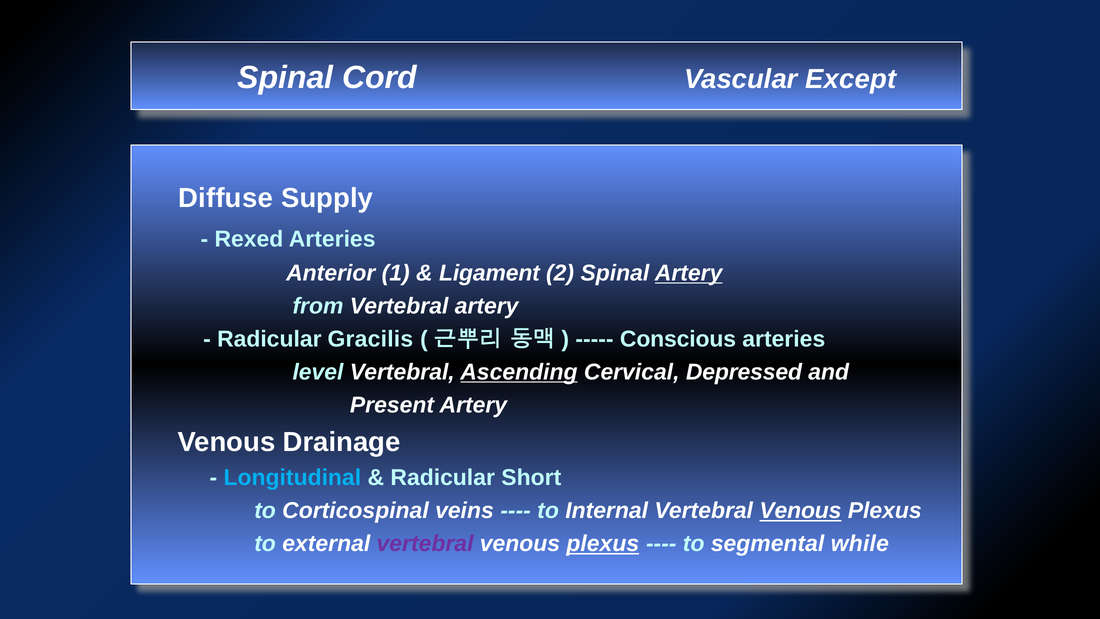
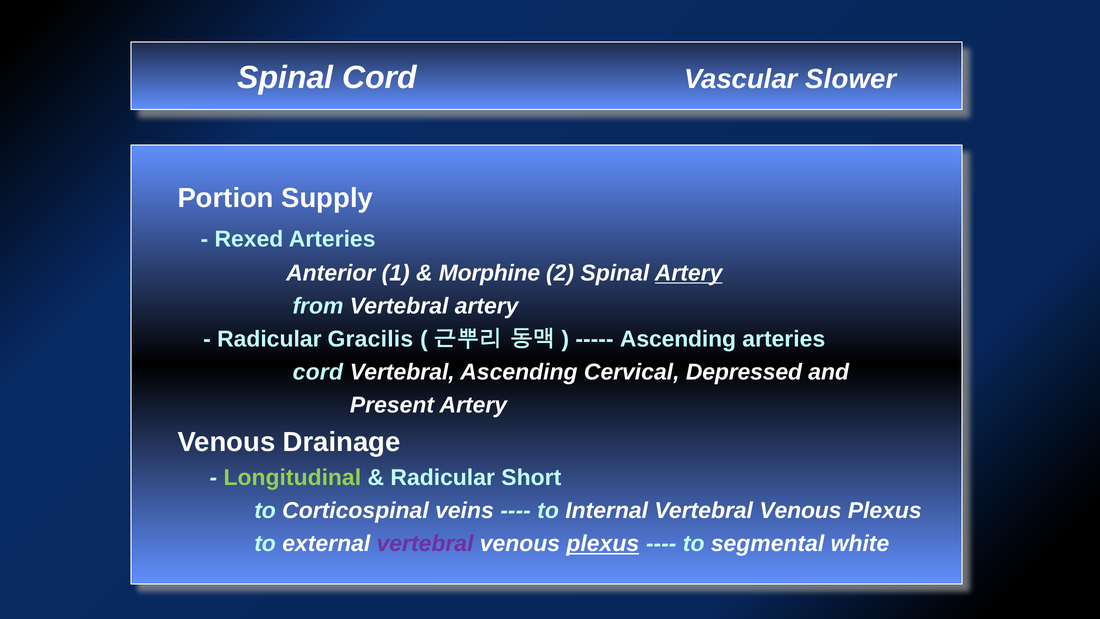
Except: Except -> Slower (851, 79)
Diffuse: Diffuse -> Portion (226, 198)
Ligament: Ligament -> Morphine (490, 273)
Conscious: Conscious -> Ascending (678, 339)
level: level -> cord (318, 372)
Ascending underline: present -> none (519, 372)
Longitudinal colour: light blue -> light green (292, 478)
Venous underline: present -> none (800, 511)
while: while -> white (860, 544)
